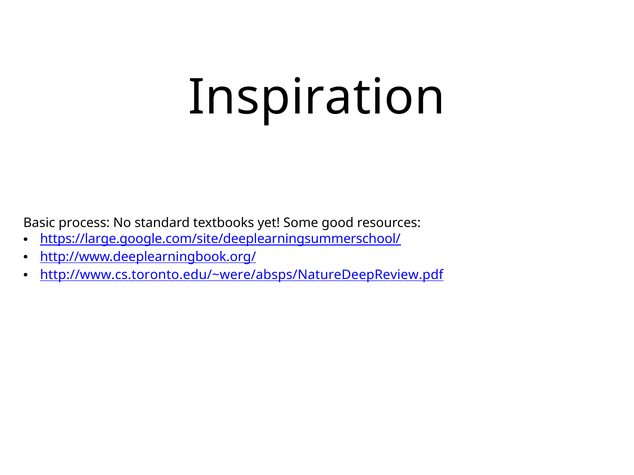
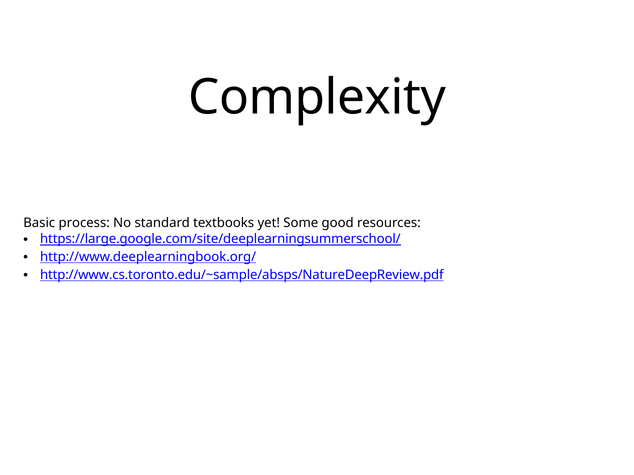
Inspiration: Inspiration -> Complexity (317, 97)
http://www.cs.toronto.edu/~were/absps/NatureDeepReview.pdf: http://www.cs.toronto.edu/~were/absps/NatureDeepReview.pdf -> http://www.cs.toronto.edu/~sample/absps/NatureDeepReview.pdf (242, 275)
